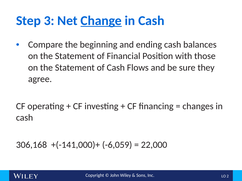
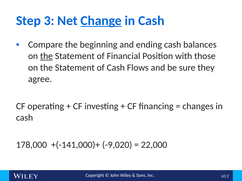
the underline: none -> present (46, 56)
306,168: 306,168 -> 178,000 (31, 145)
-6,059: -6,059 -> -9,020 (117, 145)
